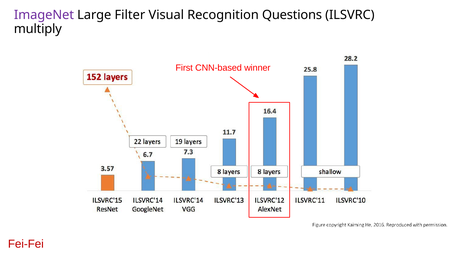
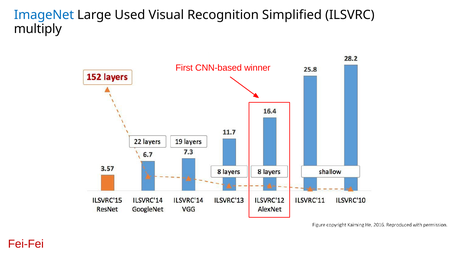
ImageNet colour: purple -> blue (44, 15)
Filter: Filter -> Used (130, 15)
Questions: Questions -> Simplified (292, 15)
